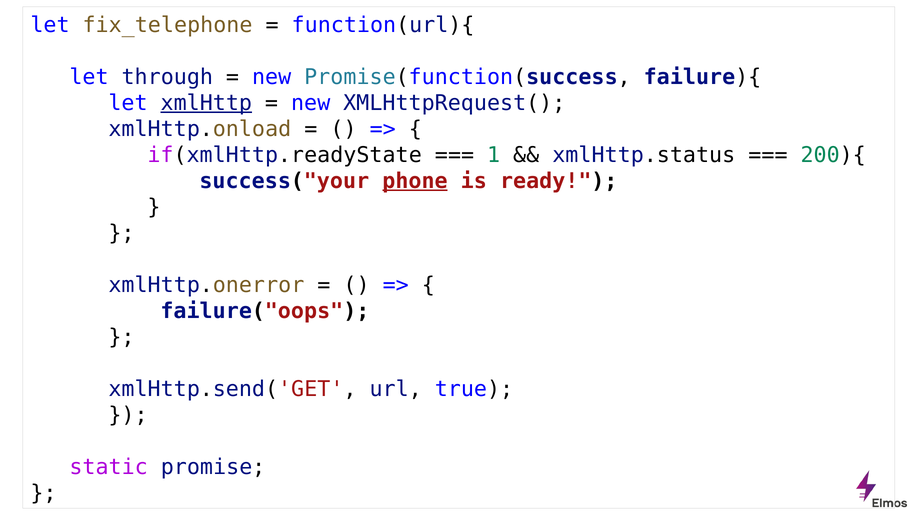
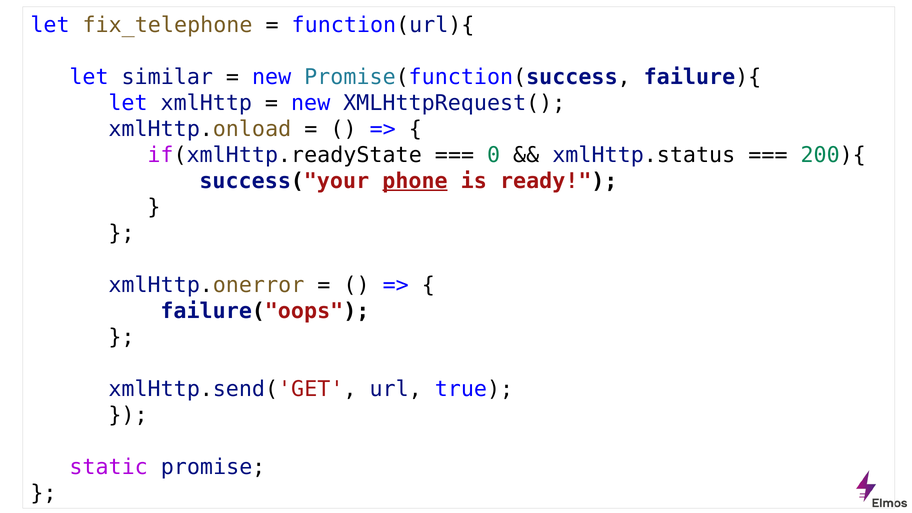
through: through -> similar (167, 77)
xmlHttp underline: present -> none (206, 103)
1: 1 -> 0 (494, 155)
